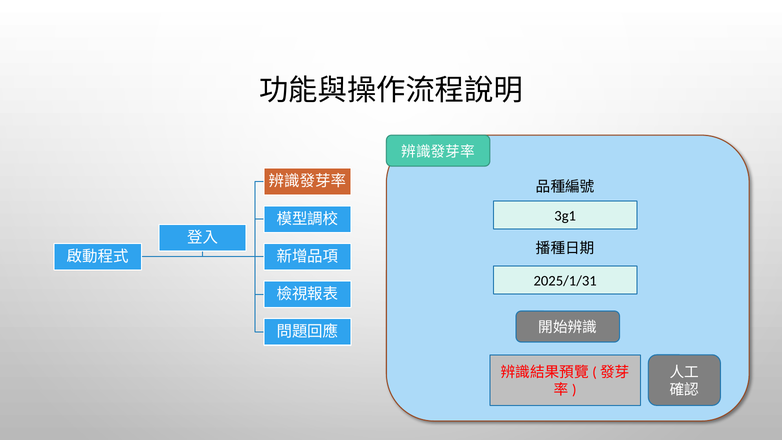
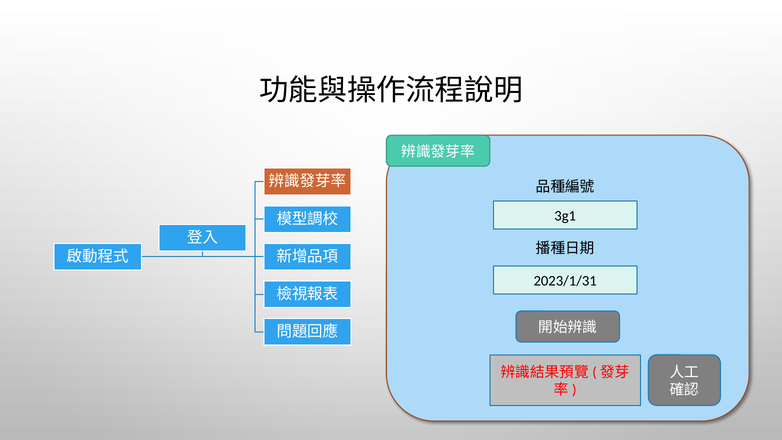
2025/1/31: 2025/1/31 -> 2023/1/31 (565, 281)
